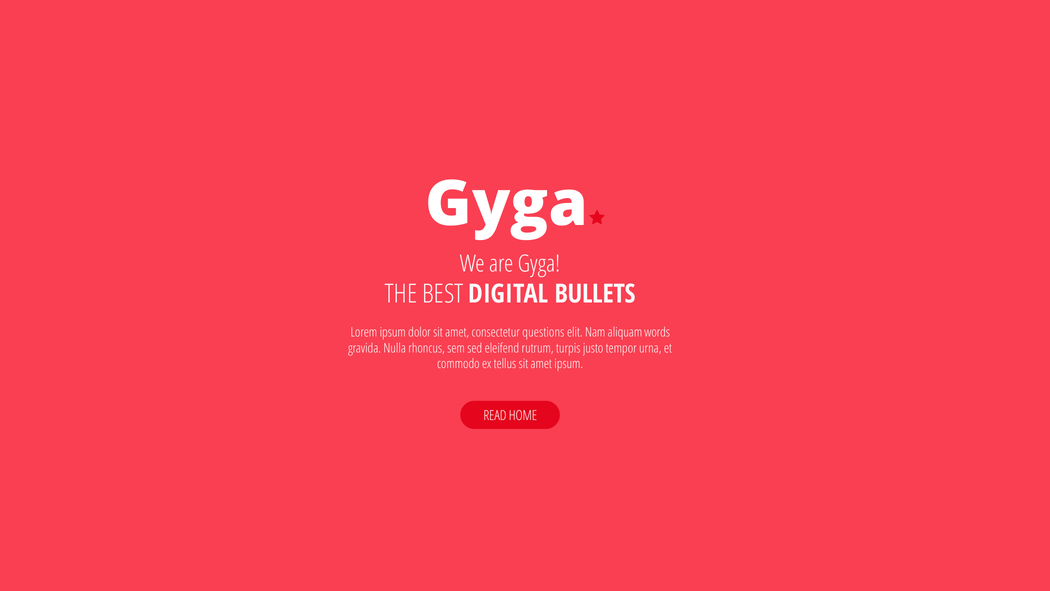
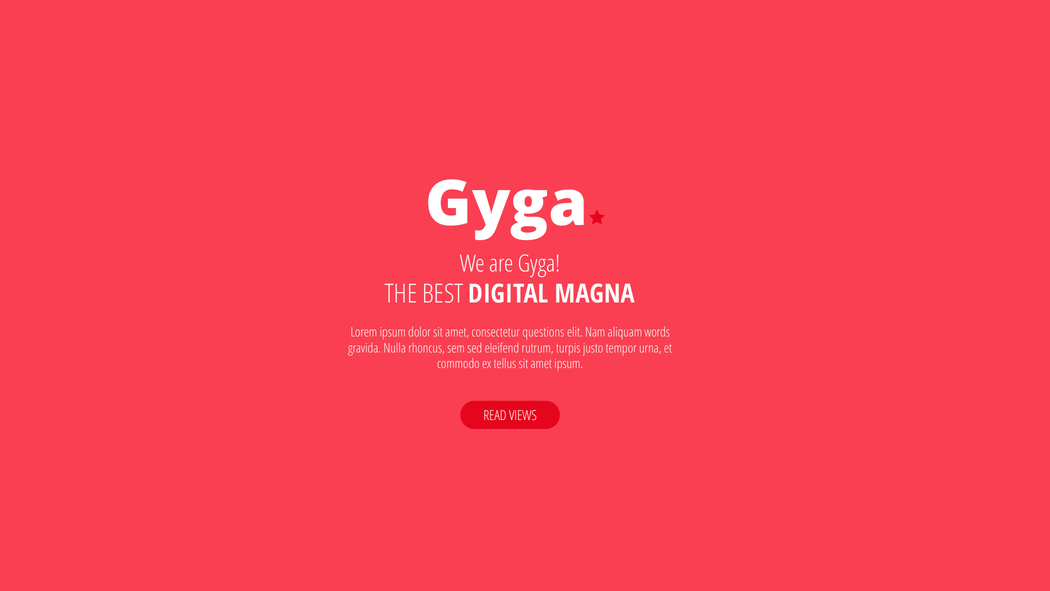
BULLETS: BULLETS -> MAGNA (595, 294)
HOME: HOME -> VIEWS (523, 416)
